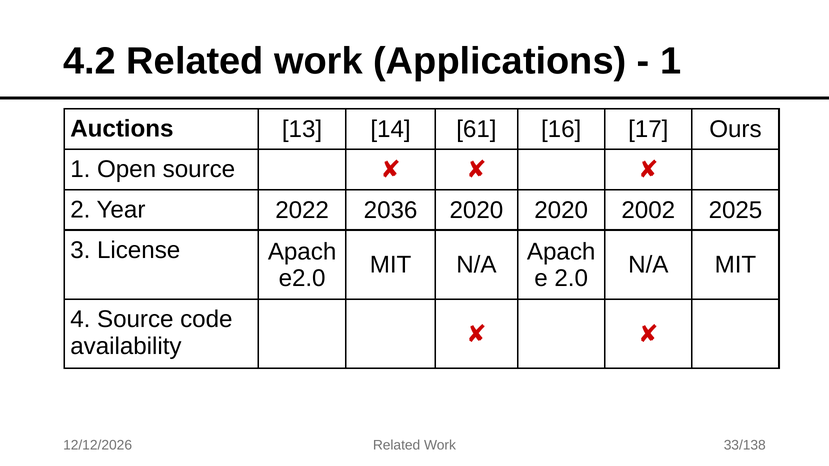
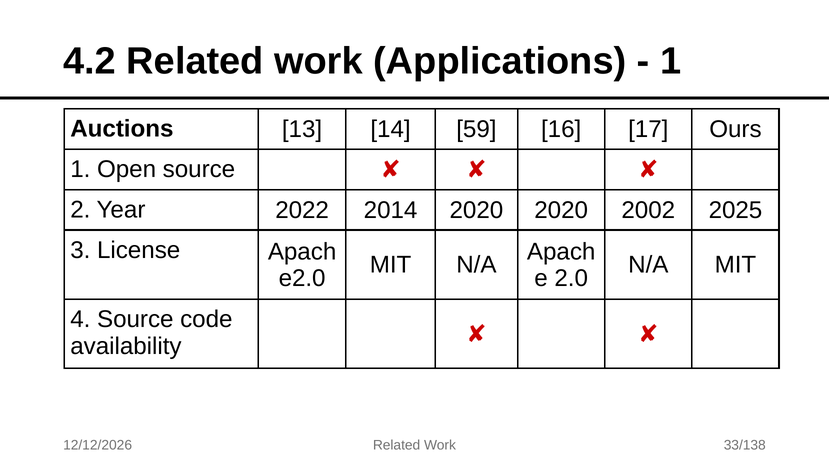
61: 61 -> 59 (476, 130)
2036: 2036 -> 2014 (391, 210)
